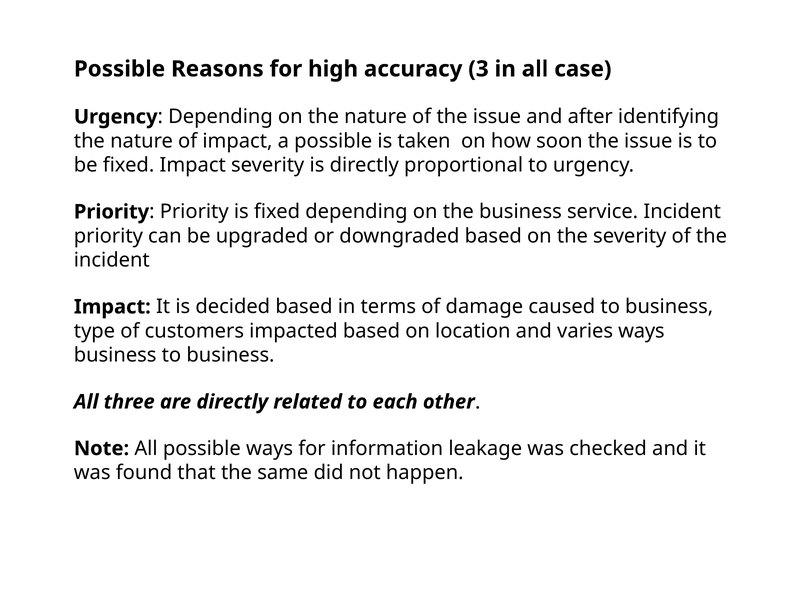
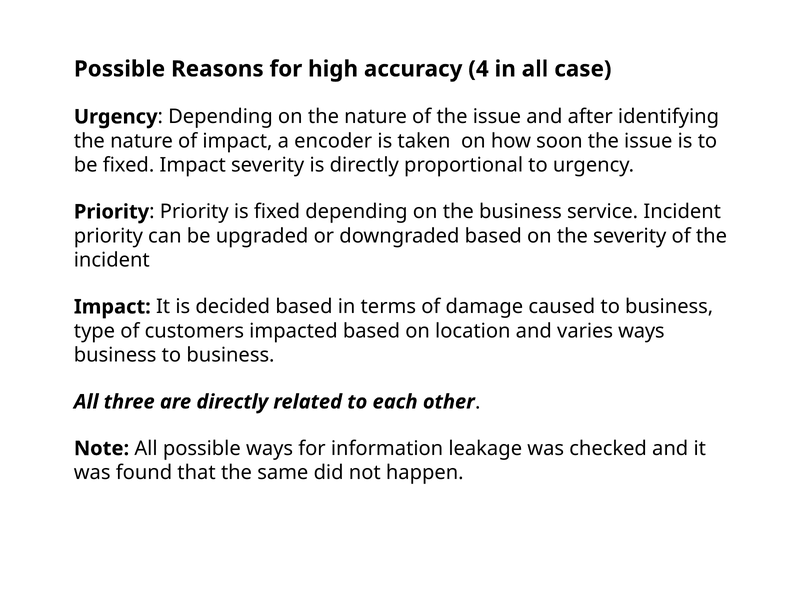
3: 3 -> 4 (478, 69)
a possible: possible -> encoder (333, 141)
